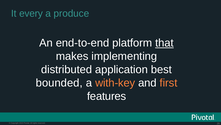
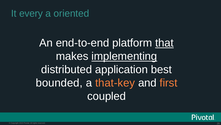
produce: produce -> oriented (71, 13)
implementing underline: none -> present (124, 56)
with-key: with-key -> that-key (115, 83)
features: features -> coupled (107, 96)
